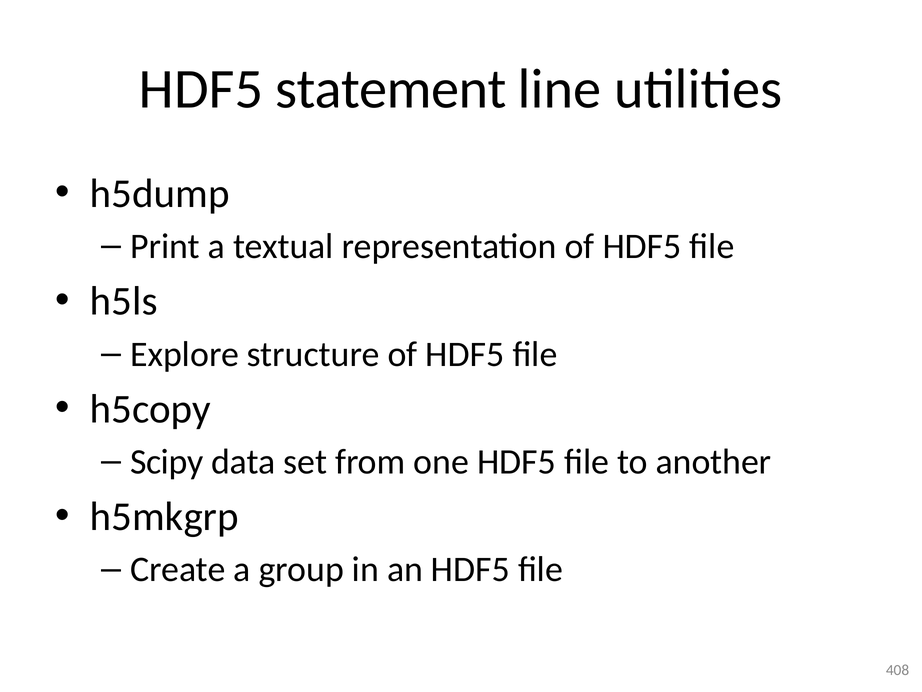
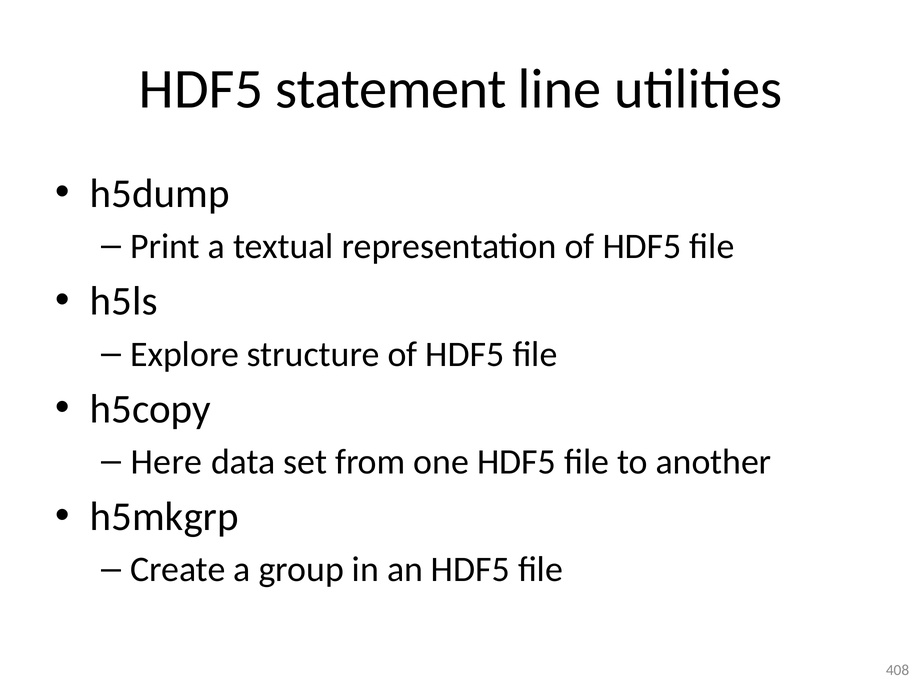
Scipy: Scipy -> Here (166, 462)
